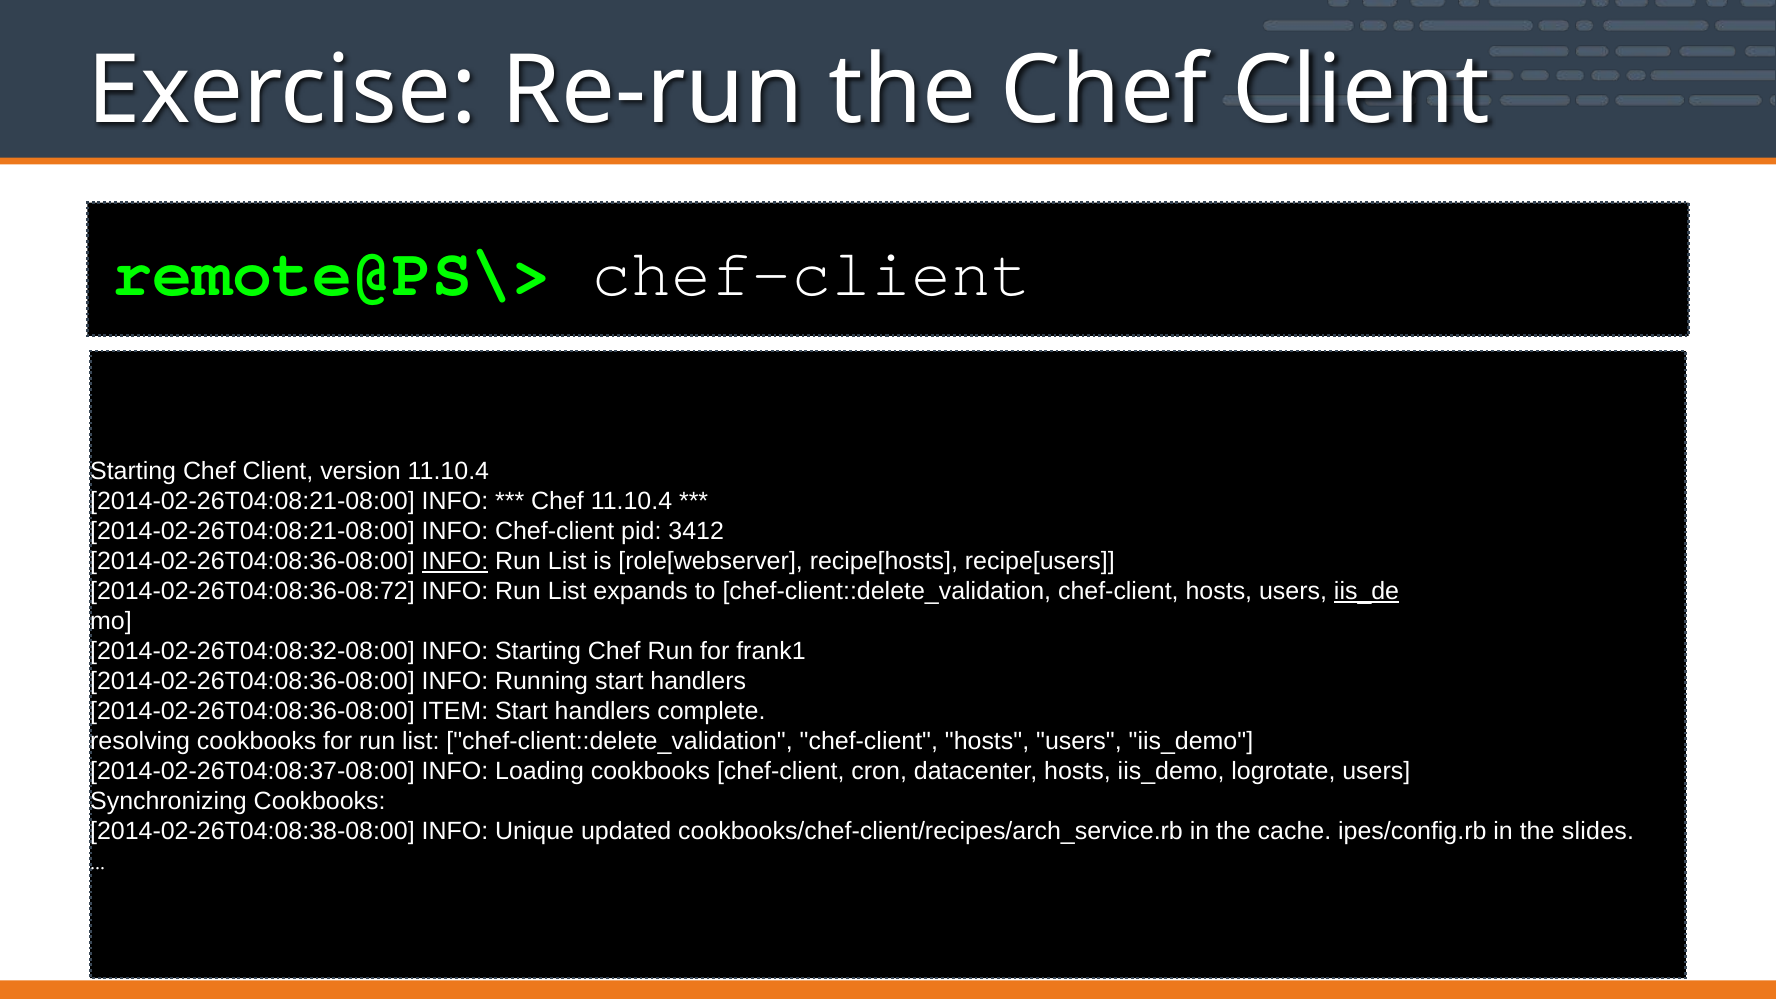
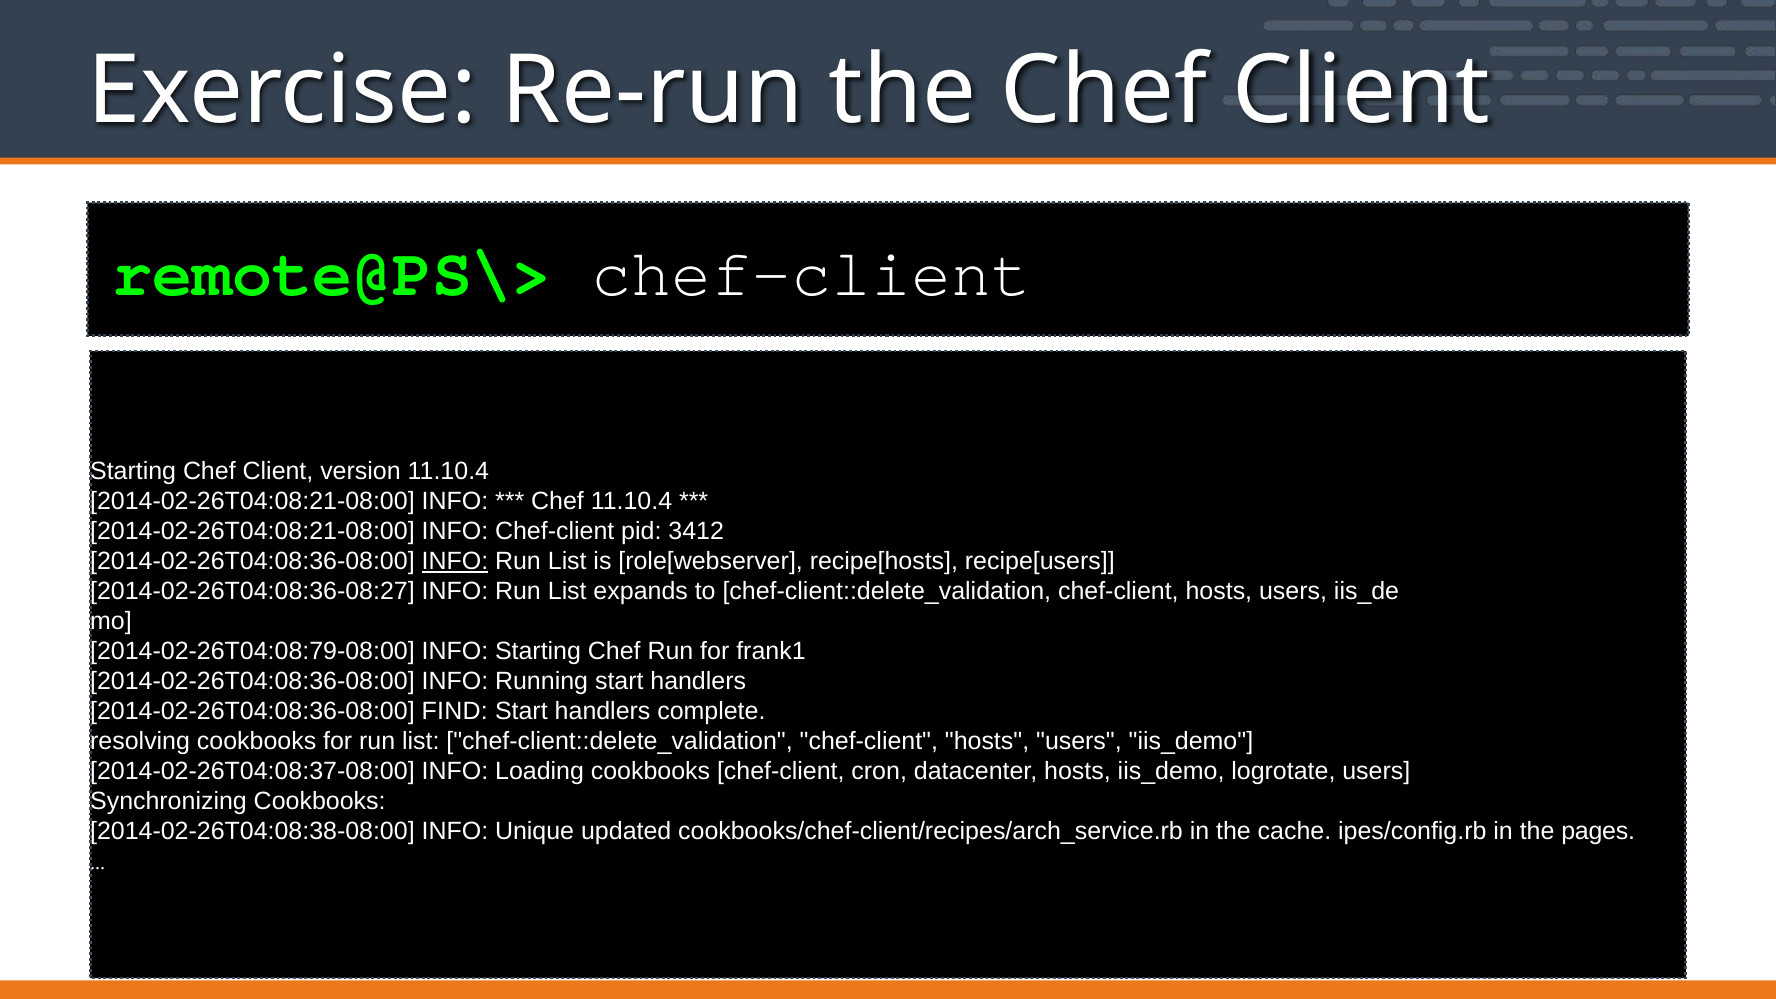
2014-02-26T04:08:36-08:72: 2014-02-26T04:08:36-08:72 -> 2014-02-26T04:08:36-08:27 (252, 591)
iis_de underline: present -> none (1367, 591)
2014-02-26T04:08:32-08:00: 2014-02-26T04:08:32-08:00 -> 2014-02-26T04:08:79-08:00 (252, 651)
ITEM: ITEM -> FIND (455, 711)
slides: slides -> pages (1598, 831)
